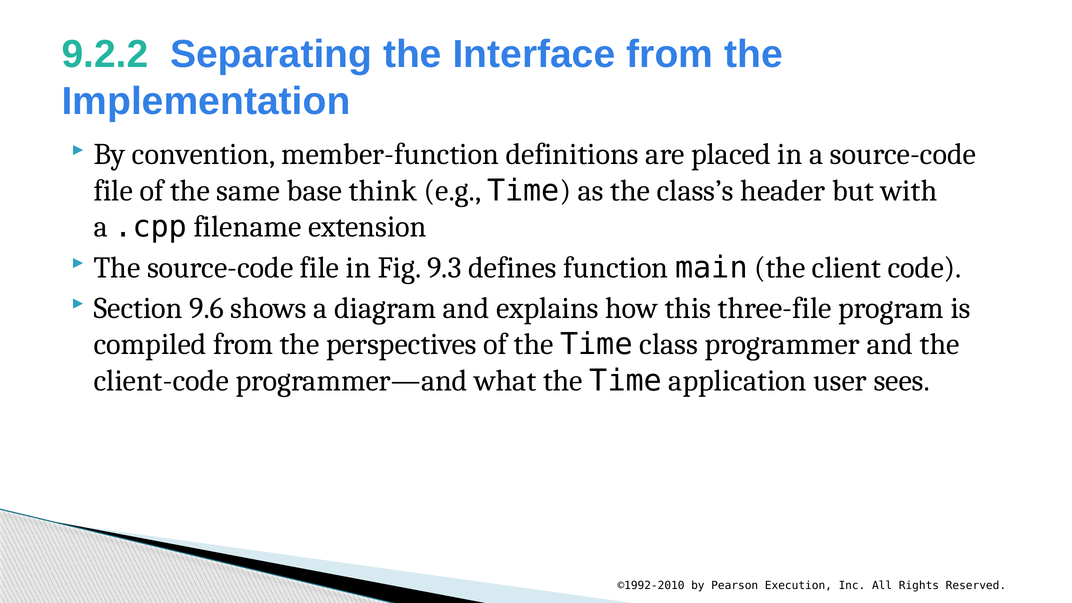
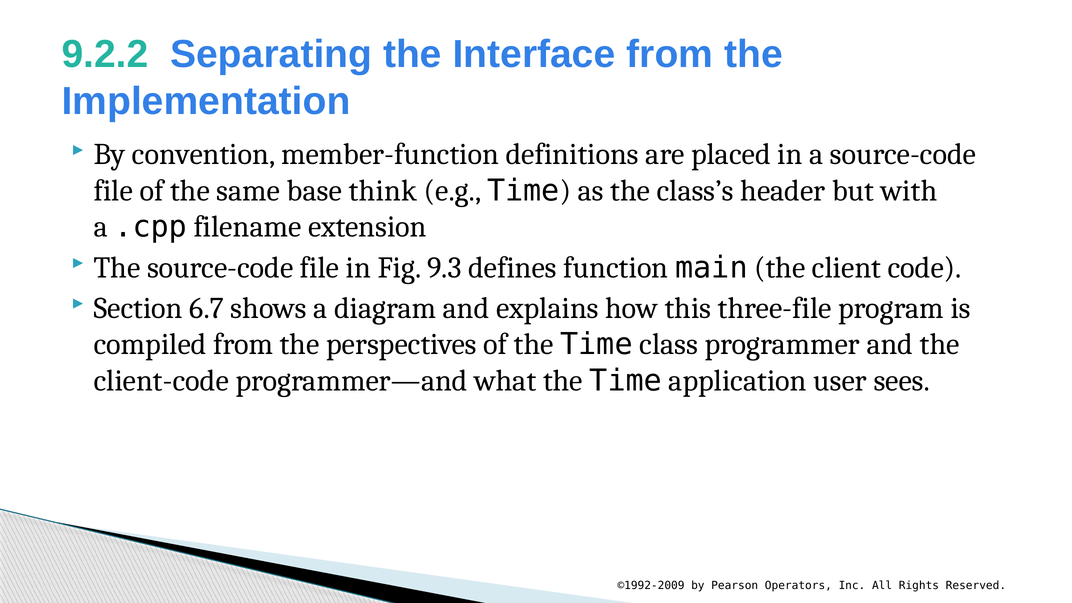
9.6: 9.6 -> 6.7 (207, 308)
©1992-2010: ©1992-2010 -> ©1992-2009 (651, 586)
Execution: Execution -> Operators (798, 586)
